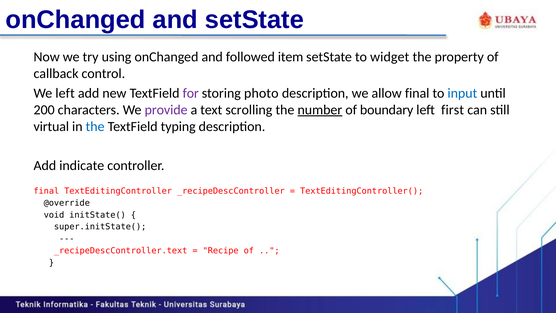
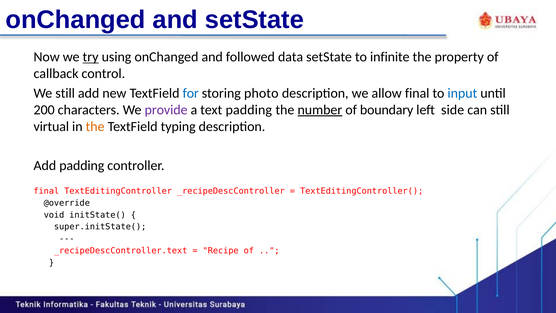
try underline: none -> present (91, 57)
item: item -> data (291, 57)
widget: widget -> infinite (390, 57)
We left: left -> still (65, 93)
for colour: purple -> blue (191, 93)
text scrolling: scrolling -> padding (249, 110)
first: first -> side (453, 110)
the colour: blue -> orange (95, 126)
Add indicate: indicate -> padding (82, 165)
